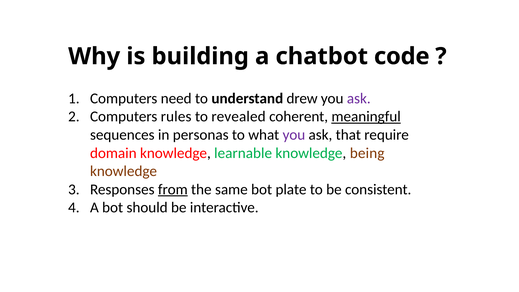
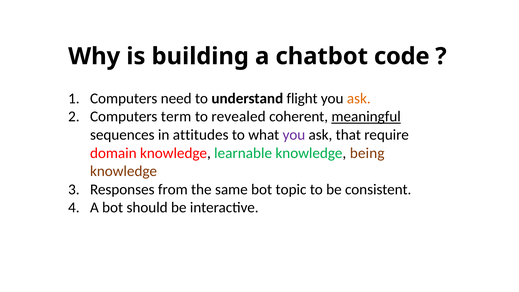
drew: drew -> flight (302, 98)
ask colour: purple -> orange (359, 98)
rules: rules -> term (176, 117)
personas: personas -> attitudes (201, 135)
from underline: present -> none (173, 189)
plate: plate -> topic (291, 189)
